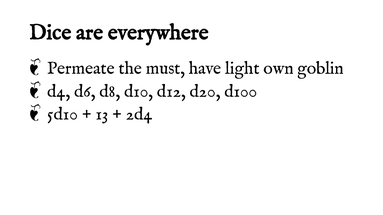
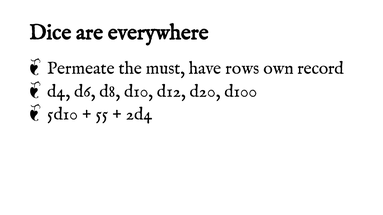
light: light -> rows (242, 68)
goblin: goblin -> record (321, 68)
13: 13 -> 55 (102, 114)
